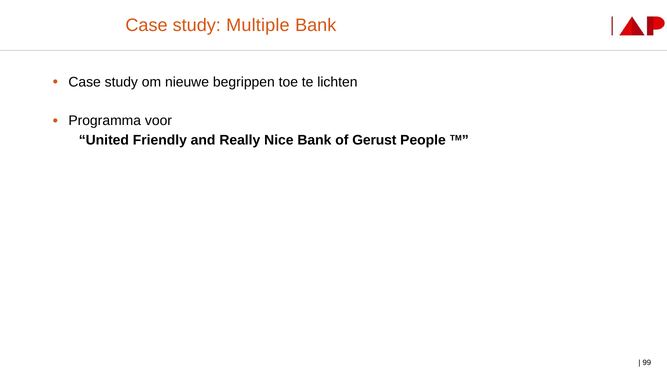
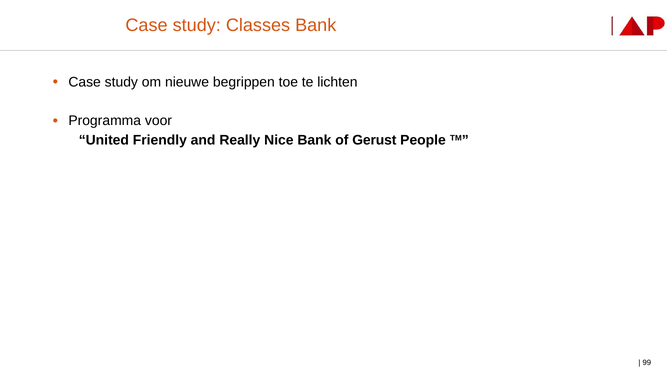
Multiple: Multiple -> Classes (258, 25)
